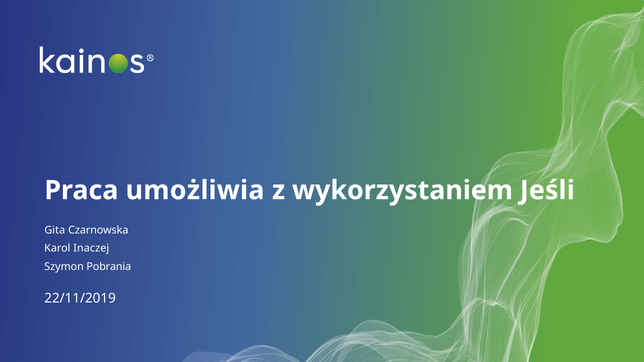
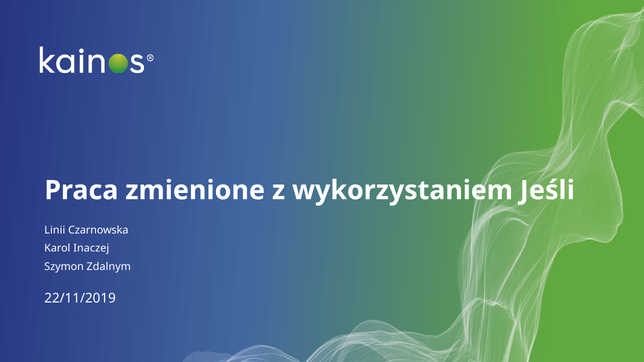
umożliwia: umożliwia -> zmienione (195, 191)
Gita: Gita -> Linii (55, 230)
Pobrania: Pobrania -> Zdalnym (109, 267)
